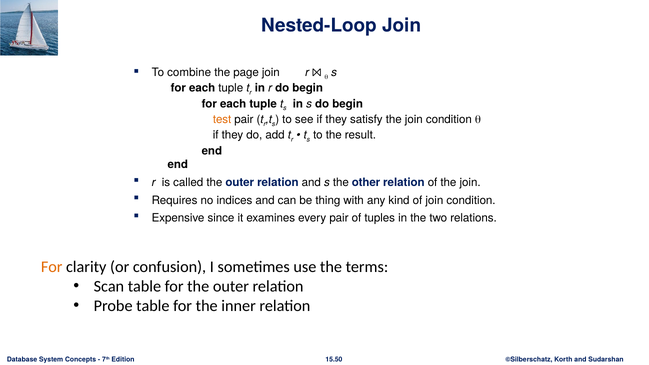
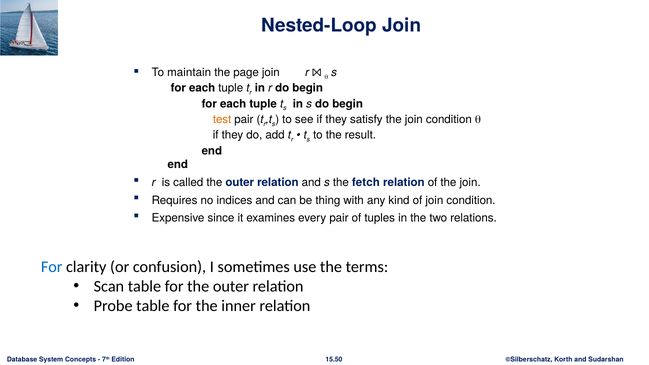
combine: combine -> maintain (189, 72)
other: other -> fetch (366, 182)
For colour: orange -> blue (52, 267)
